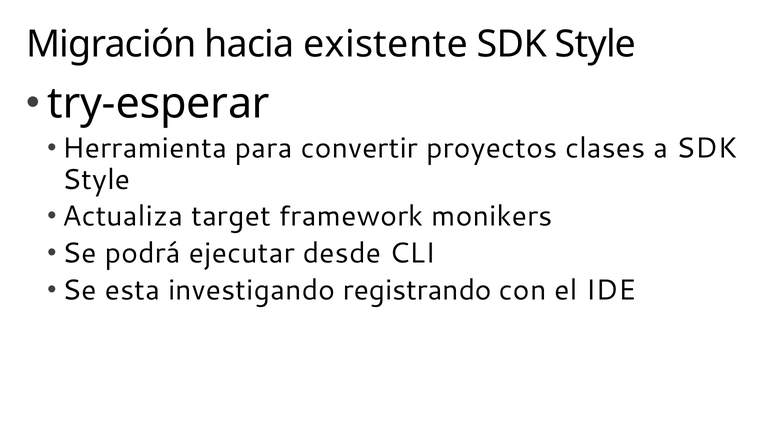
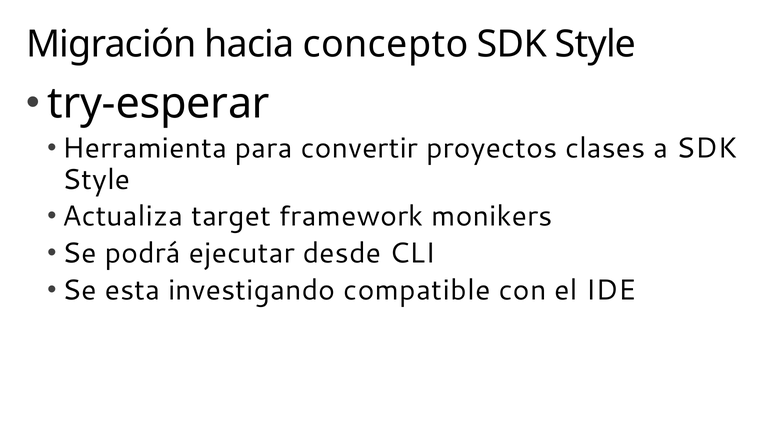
existente: existente -> concepto (386, 44)
registrando: registrando -> compatible (417, 290)
